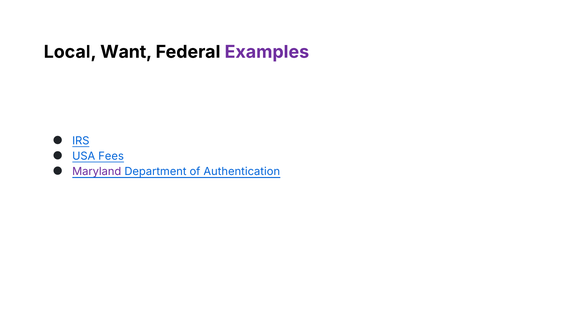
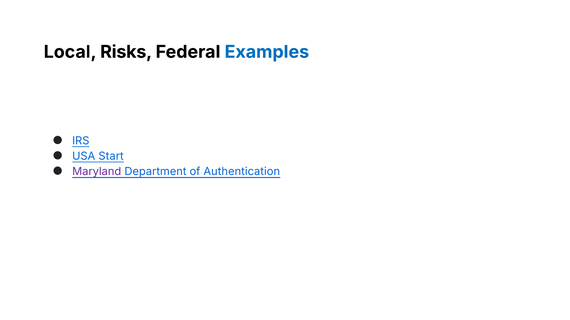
Want: Want -> Risks (126, 52)
Examples colour: purple -> blue (267, 52)
Fees: Fees -> Start (111, 156)
